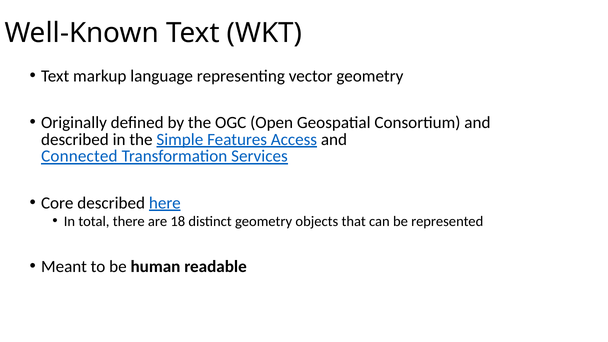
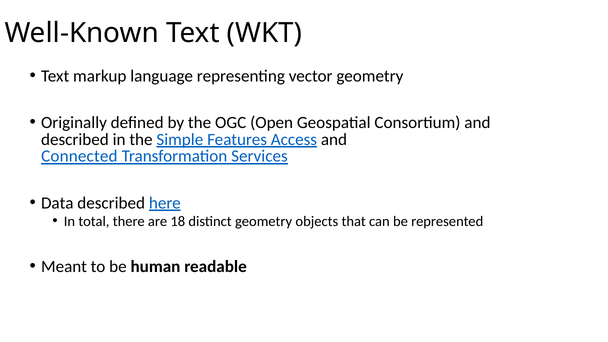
Core: Core -> Data (57, 203)
